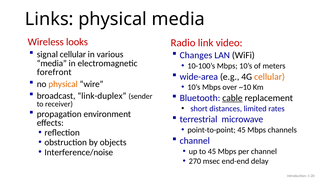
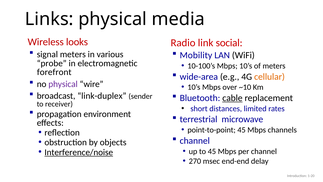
video: video -> social (229, 43)
signal cellular: cellular -> meters (73, 54)
Changes: Changes -> Mobility (196, 55)
media: media -> probe (52, 63)
physical colour: orange -> purple (63, 84)
Interference/noise underline: none -> present (79, 152)
